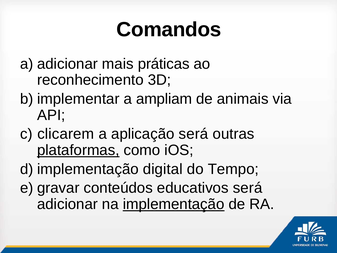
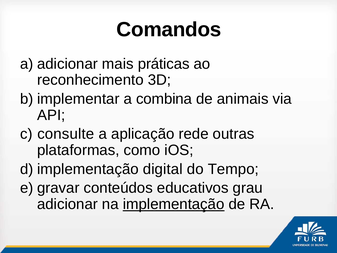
ampliam: ampliam -> combina (164, 99)
clicarem: clicarem -> consulte (66, 134)
aplicação será: será -> rede (194, 134)
plataformas underline: present -> none (78, 150)
educativos será: será -> grau (248, 188)
